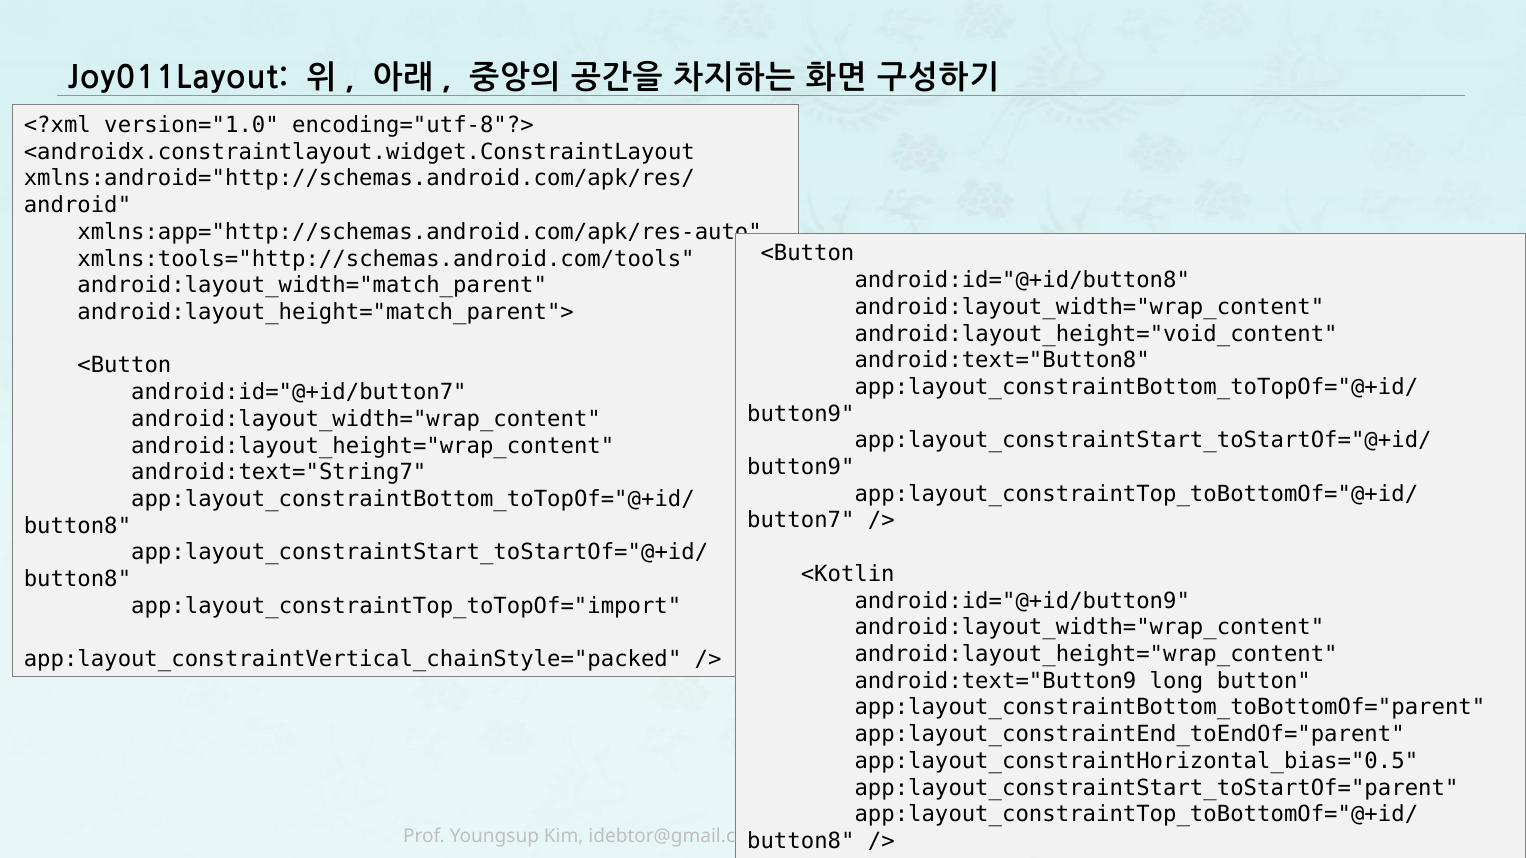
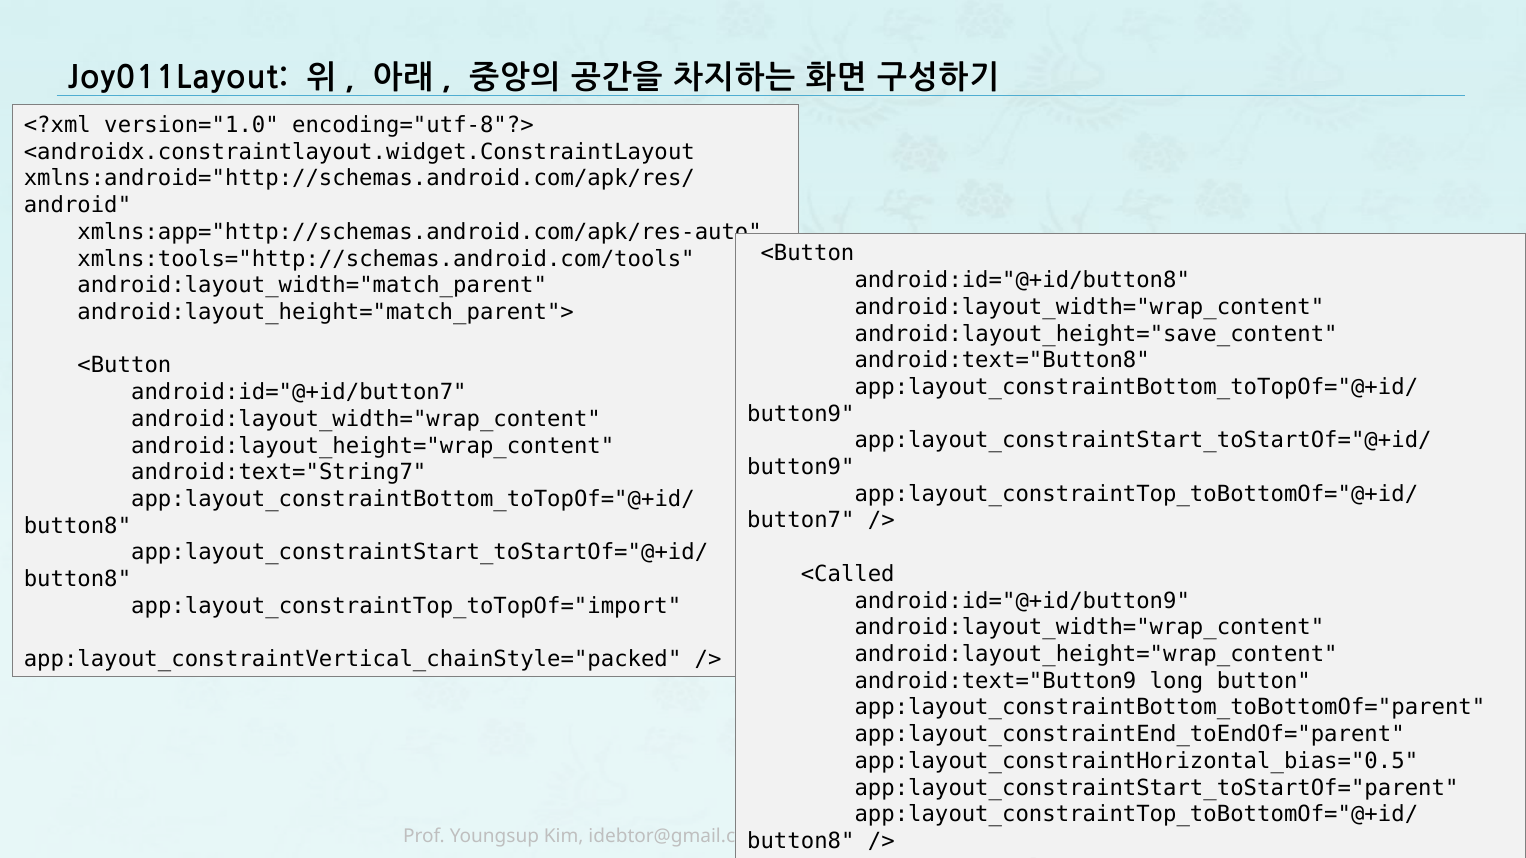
android:layout_height="void_content: android:layout_height="void_content -> android:layout_height="save_content (1096, 334)
<Kotlin: <Kotlin -> <Called (848, 574)
